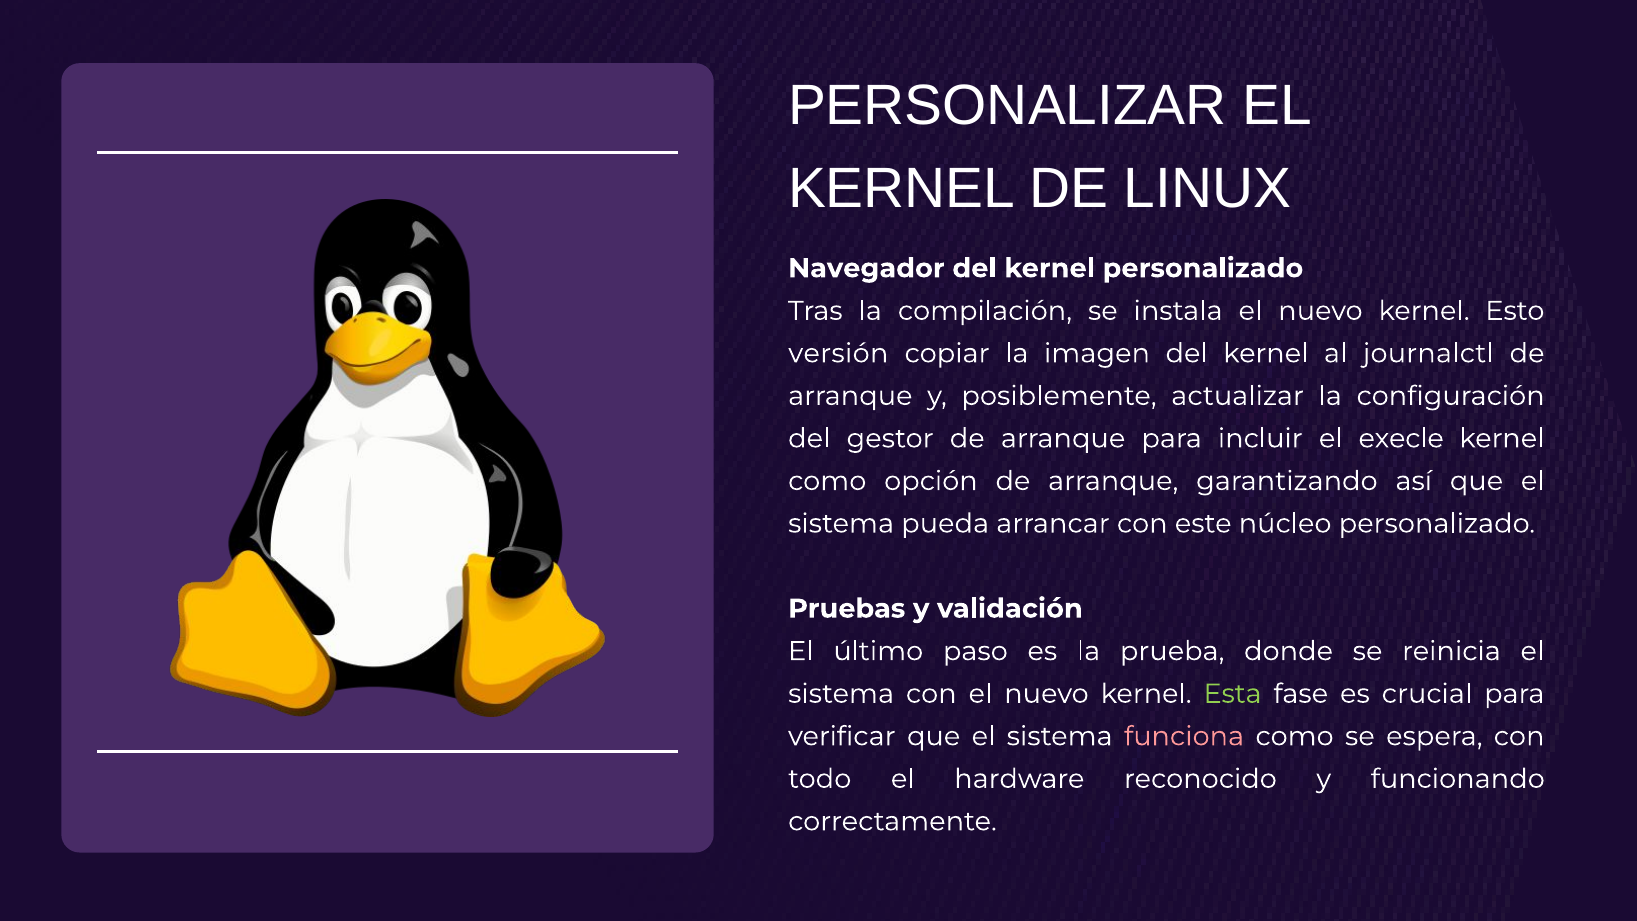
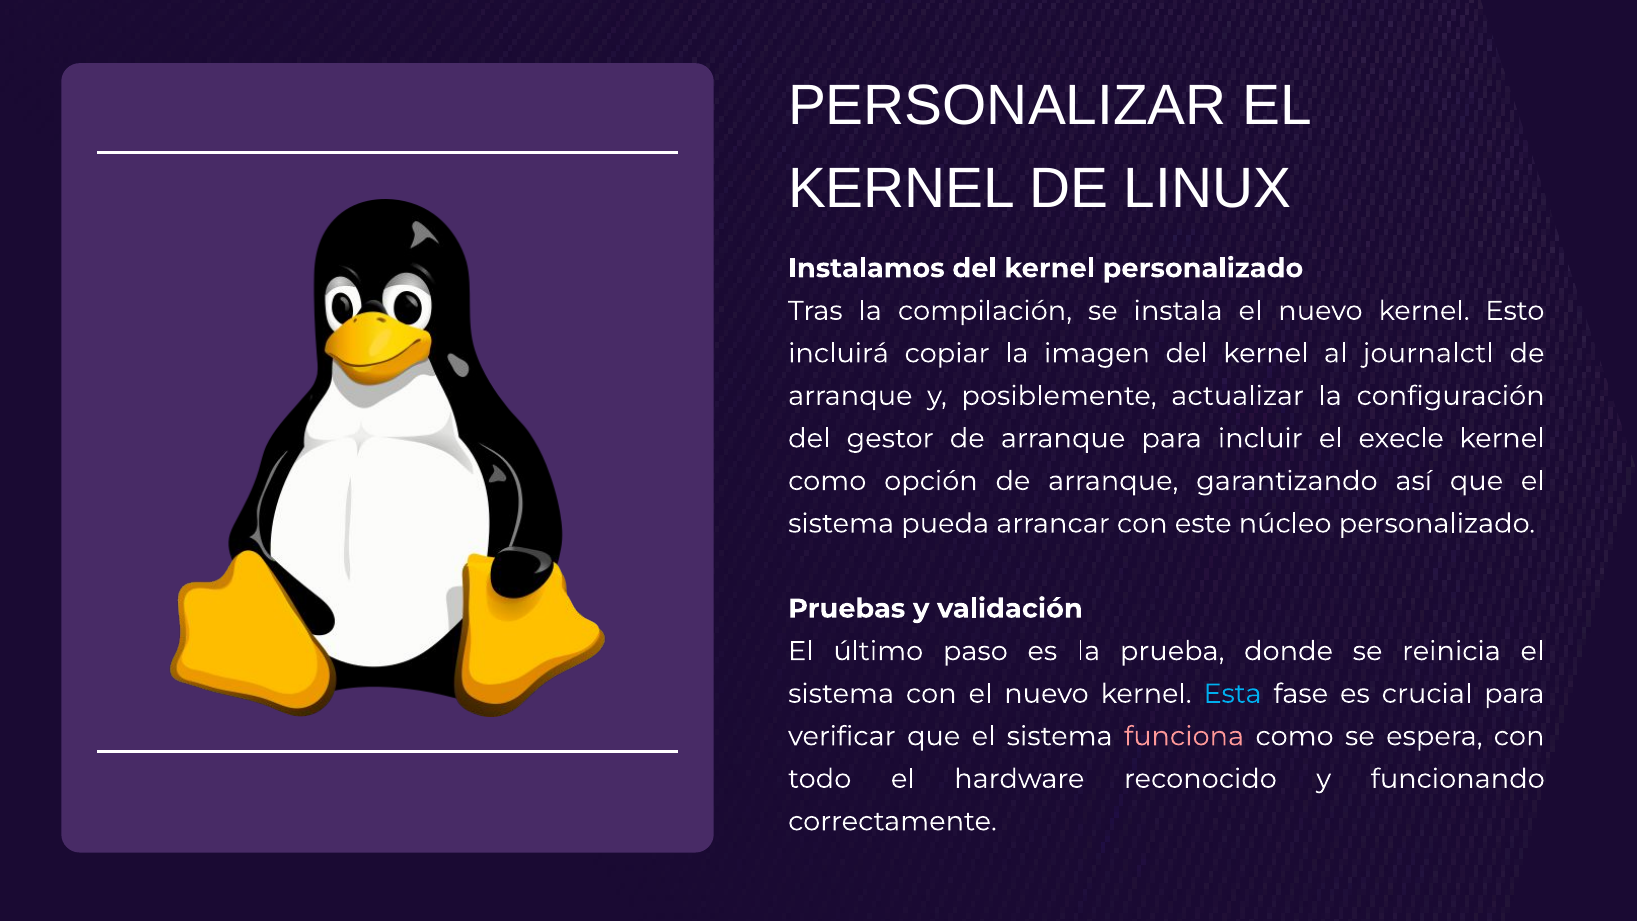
Navegador: Navegador -> Instalamos (866, 268)
versión: versión -> incluirá (839, 353)
Esta colour: light green -> light blue (1233, 694)
